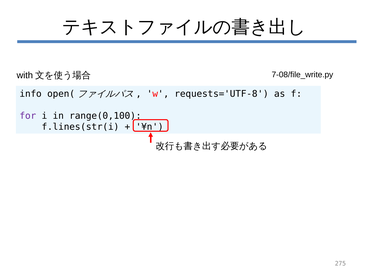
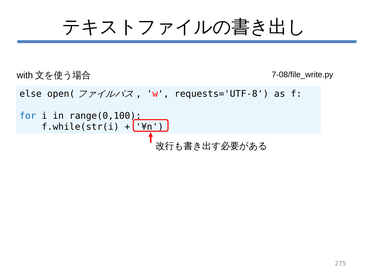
info: info -> else (31, 94)
for colour: purple -> blue (28, 116)
f.lines(str(i: f.lines(str(i -> f.while(str(i (80, 127)
